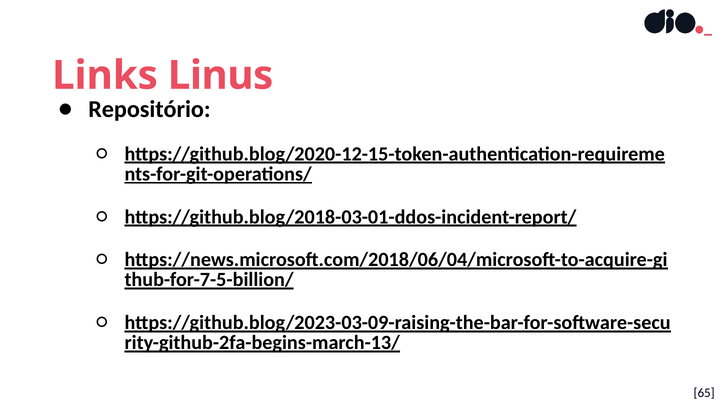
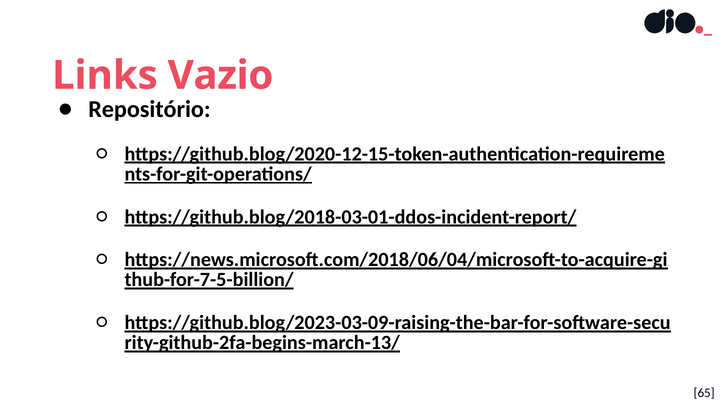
Linus: Linus -> Vazio (221, 75)
